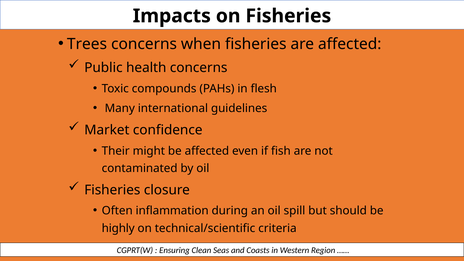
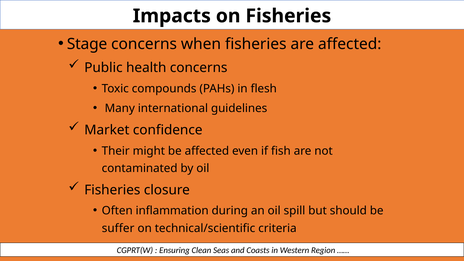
Trees: Trees -> Stage (87, 44)
highly: highly -> suffer (118, 228)
